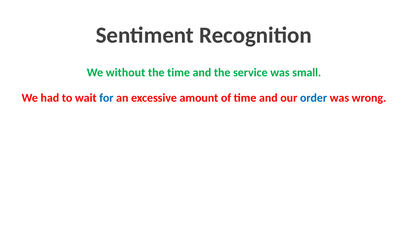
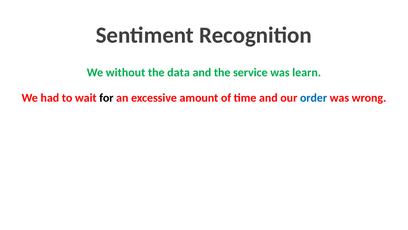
the time: time -> data (179, 72)
small: small -> learn (307, 72)
for colour: blue -> black (106, 98)
